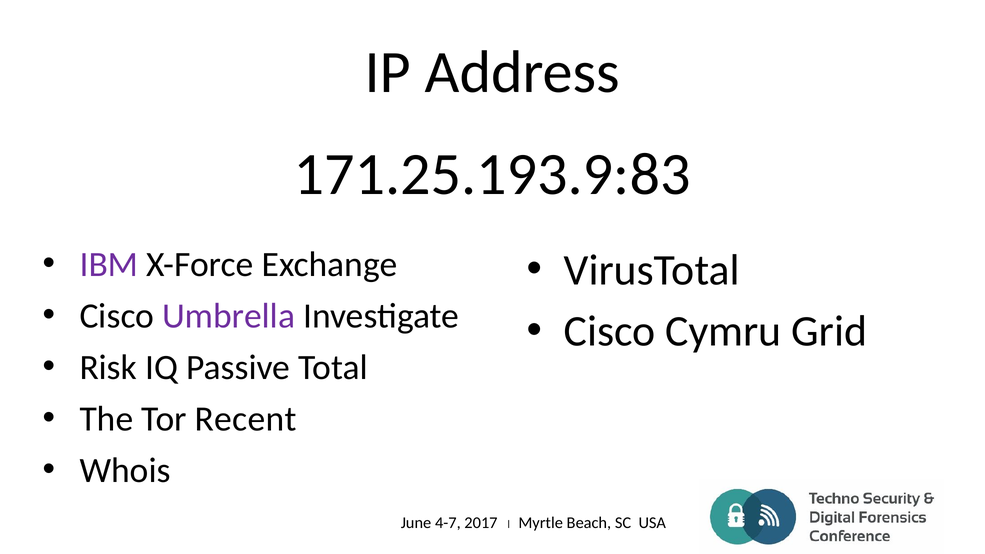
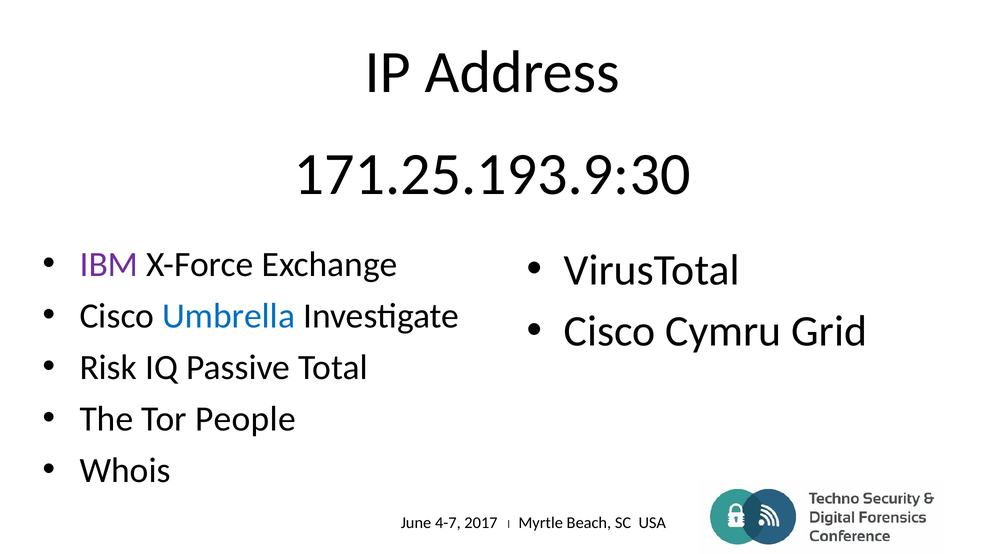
171.25.193.9:83: 171.25.193.9:83 -> 171.25.193.9:30 (492, 175)
Umbrella colour: purple -> blue (229, 316)
Recent: Recent -> People (246, 419)
